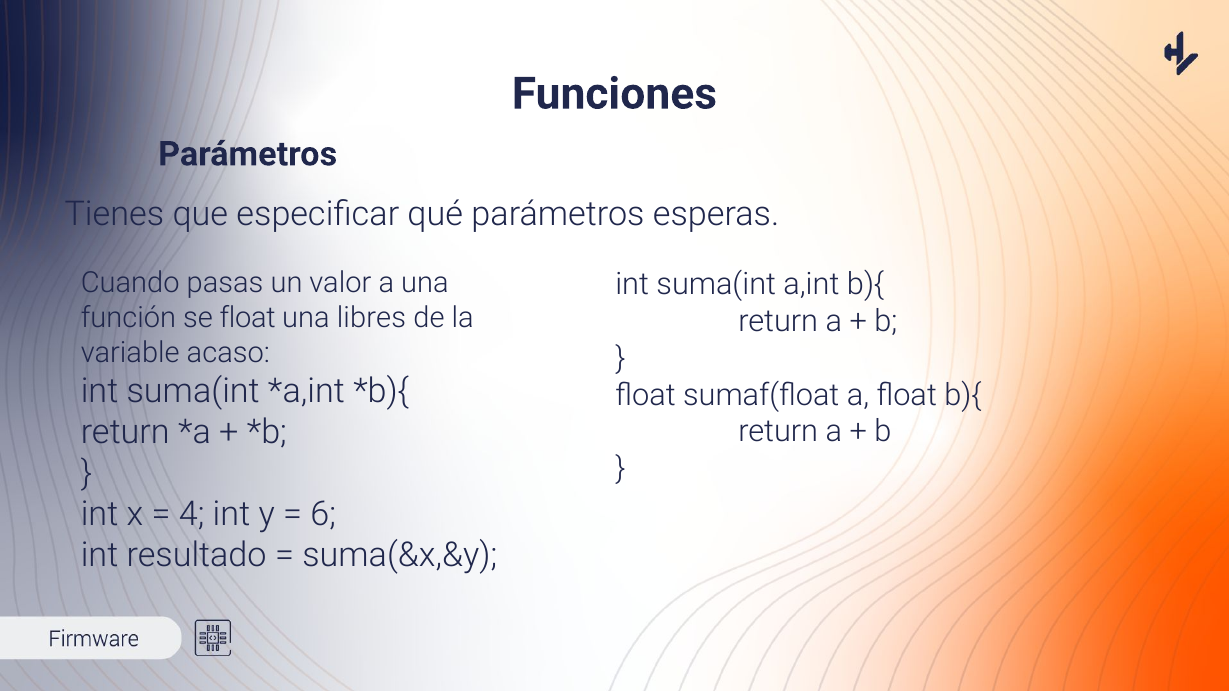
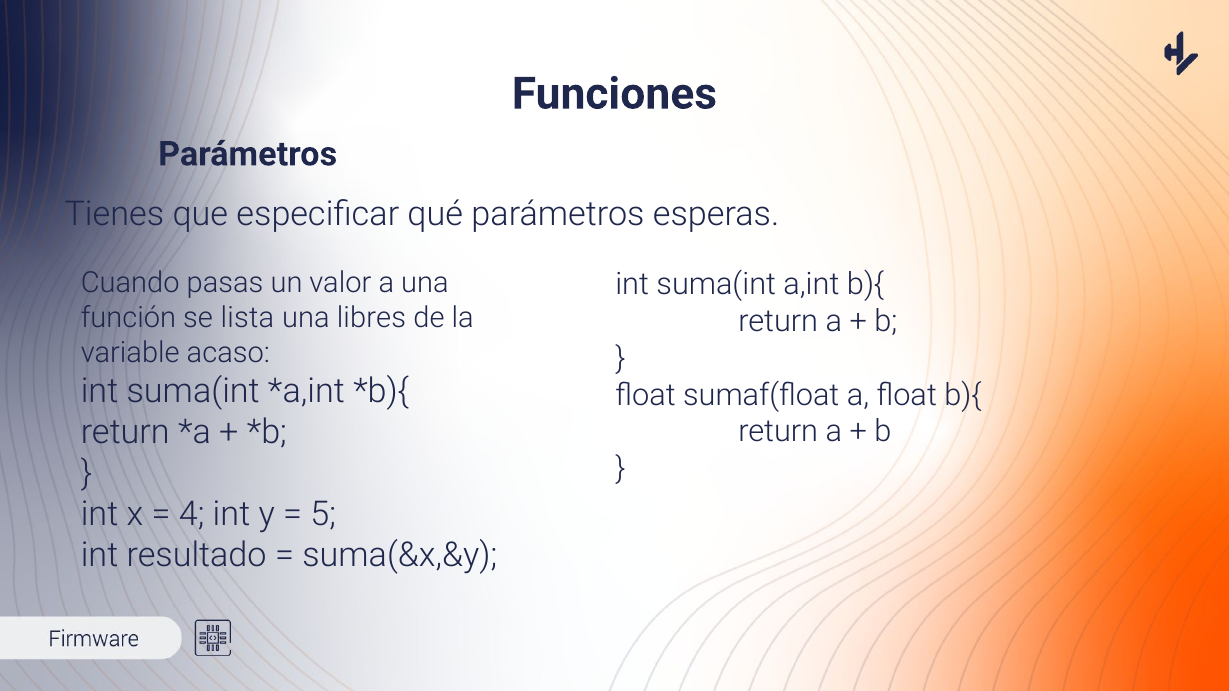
se float: float -> lista (247, 318)
6: 6 -> 5 (323, 514)
